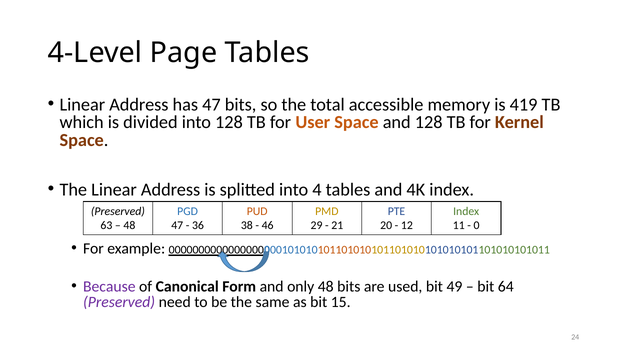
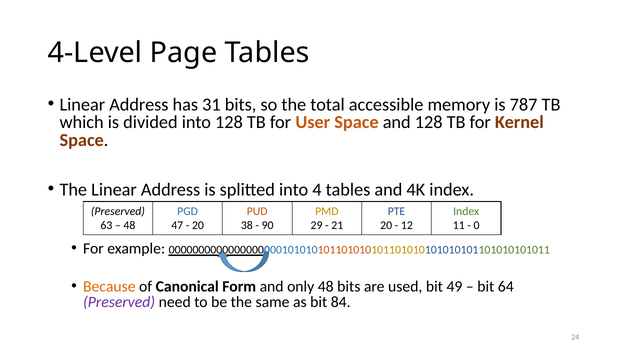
has 47: 47 -> 31 (211, 104)
419: 419 -> 787 (524, 104)
36: 36 -> 20 (198, 225)
46: 46 -> 90 (268, 225)
Because colour: purple -> orange (109, 287)
15: 15 -> 84 (341, 302)
